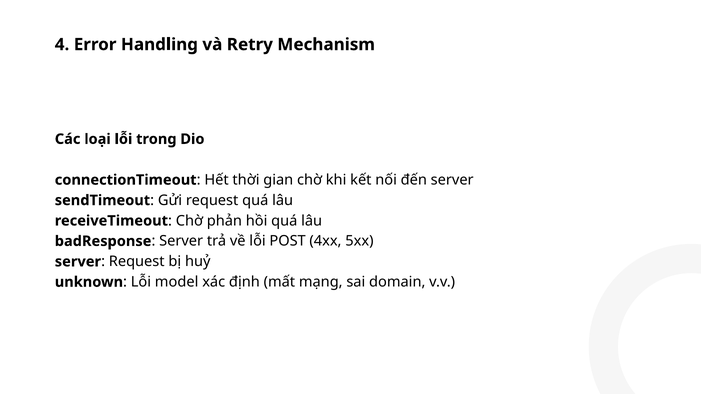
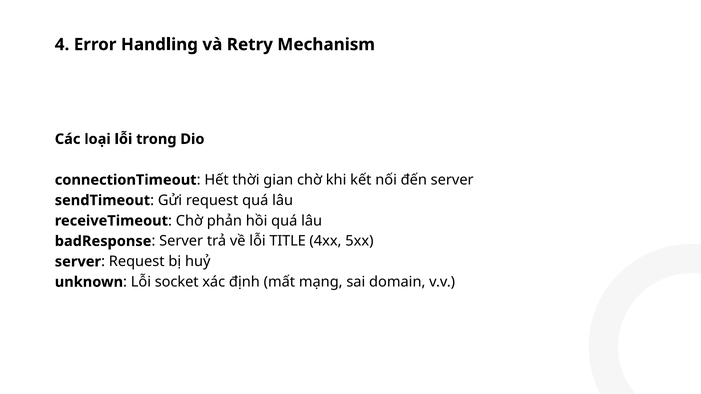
POST: POST -> TITLE (288, 241)
model: model -> socket (177, 282)
